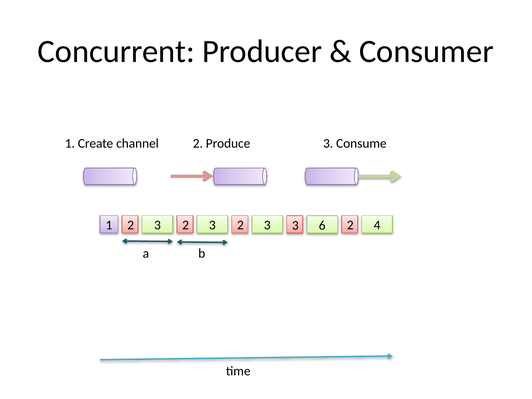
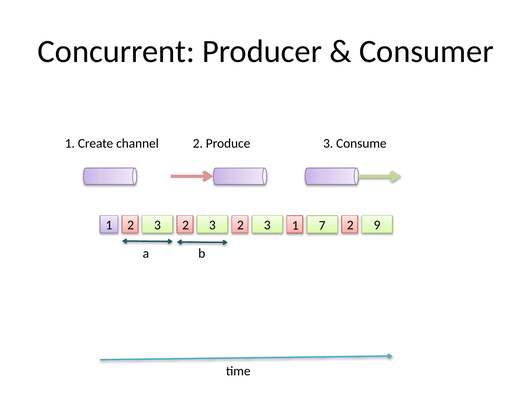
2 3: 3 -> 1 (295, 225)
6: 6 -> 7 (322, 225)
4: 4 -> 9 (377, 225)
